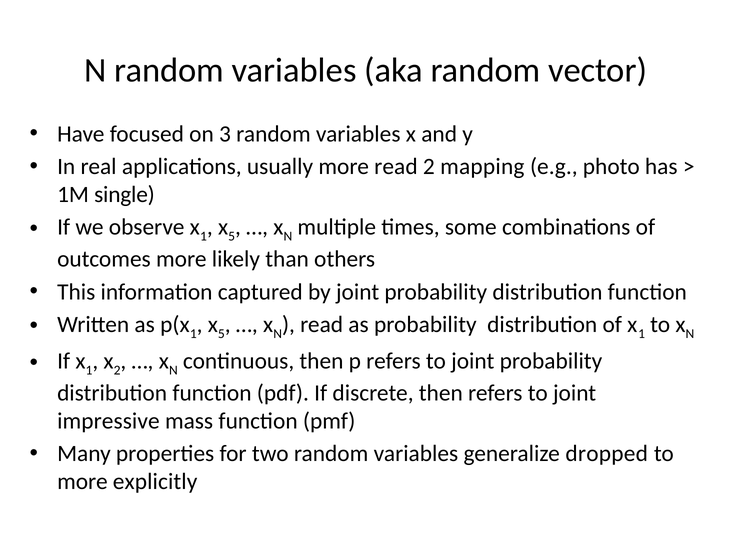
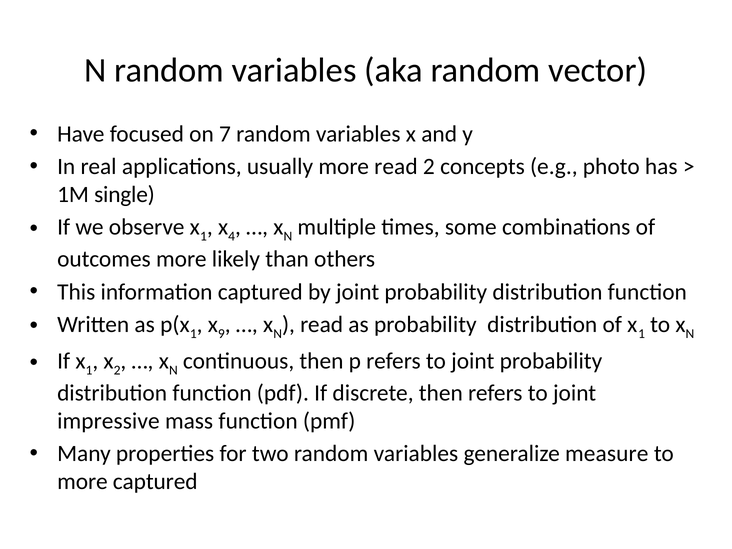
3: 3 -> 7 (225, 134)
mapping: mapping -> concepts (482, 167)
5: 5 -> 4 (232, 236)
5: 5 -> 9 (221, 334)
dropped: dropped -> measure (607, 454)
more explicitly: explicitly -> captured (155, 482)
